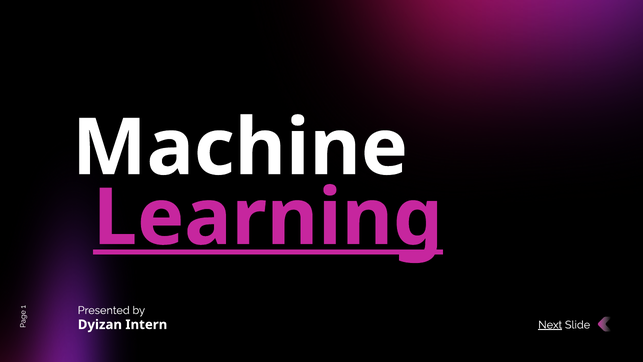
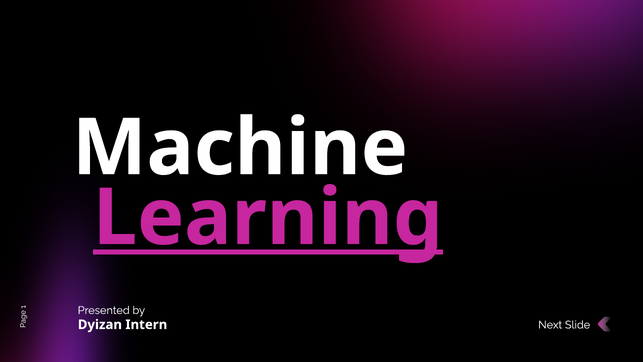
Next underline: present -> none (550, 325)
